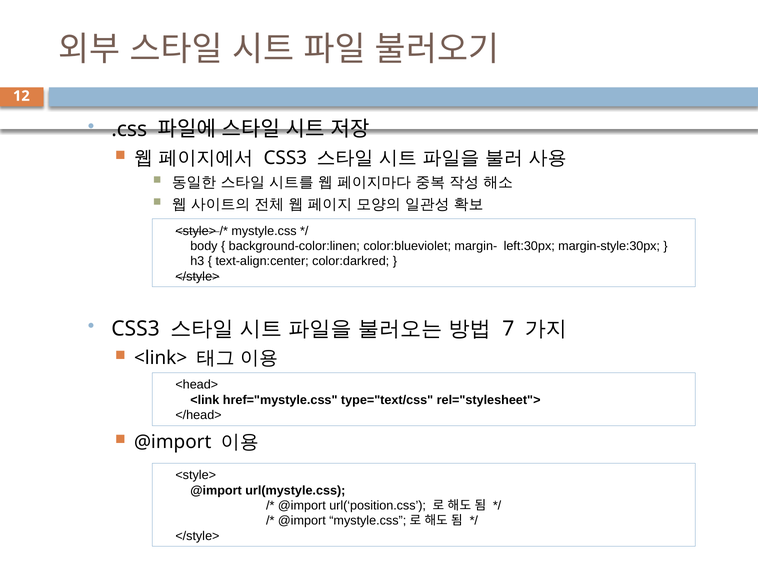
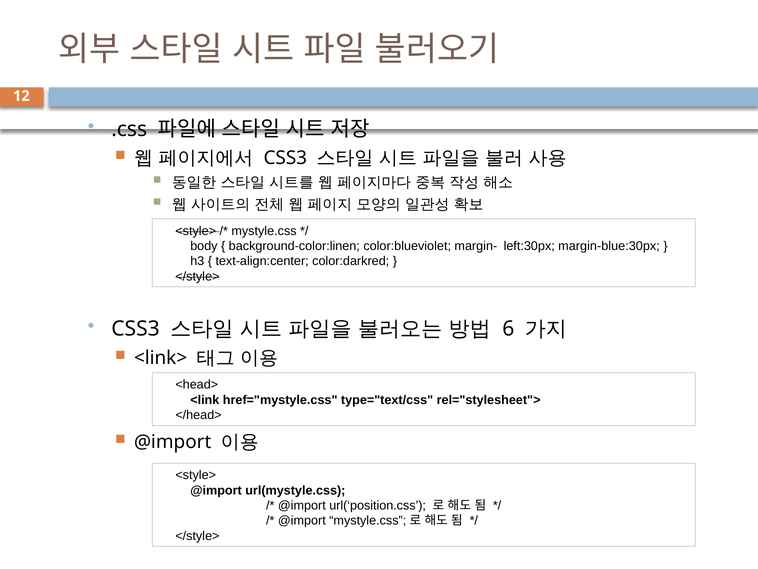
margin-style:30px: margin-style:30px -> margin-blue:30px (609, 246)
7: 7 -> 6 (508, 329)
